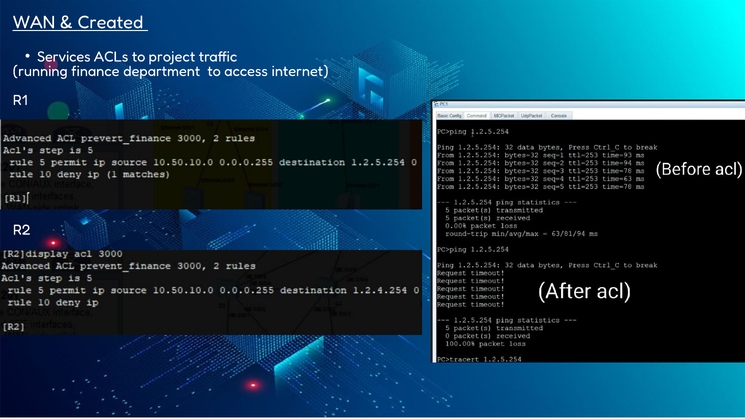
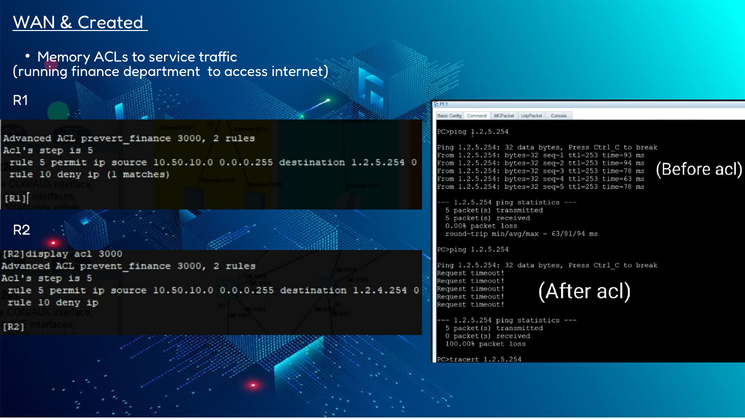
Services: Services -> Memory (64, 57)
project: project -> service (172, 57)
